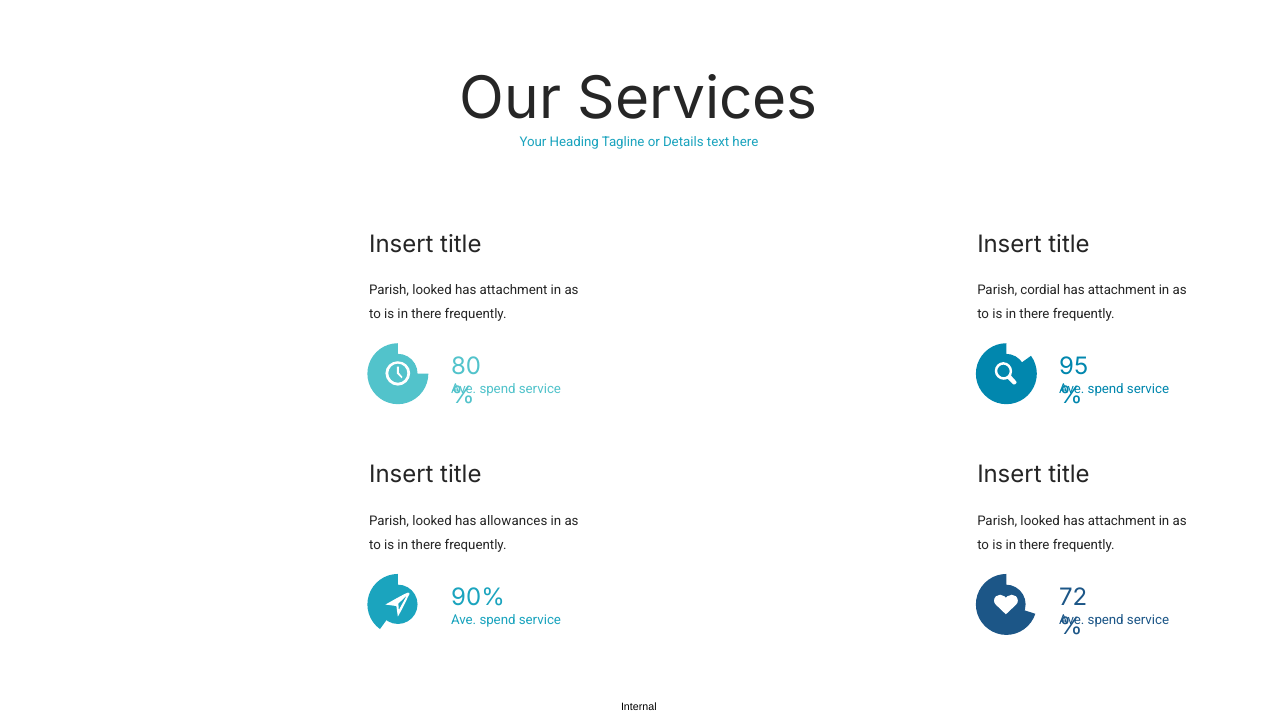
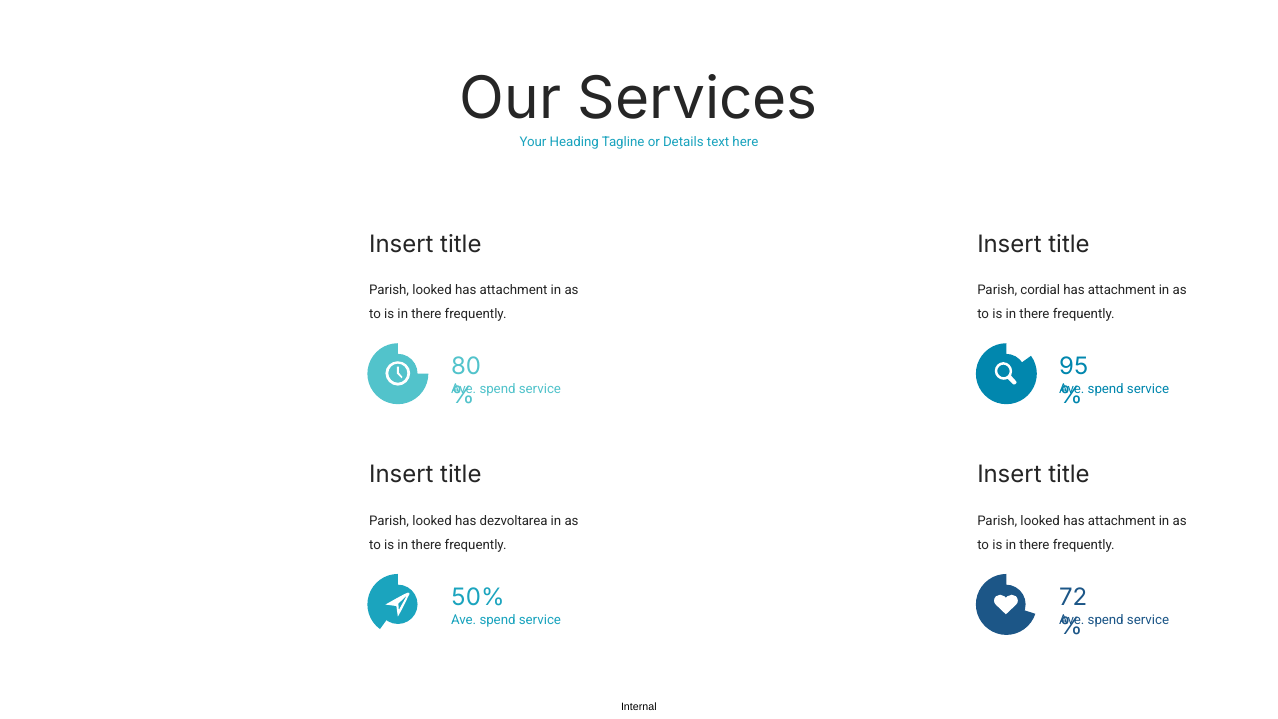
allowances: allowances -> dezvoltarea (514, 521)
90%: 90% -> 50% (478, 597)
